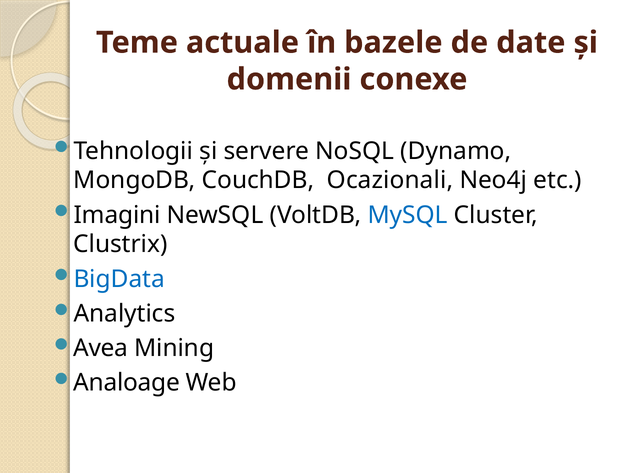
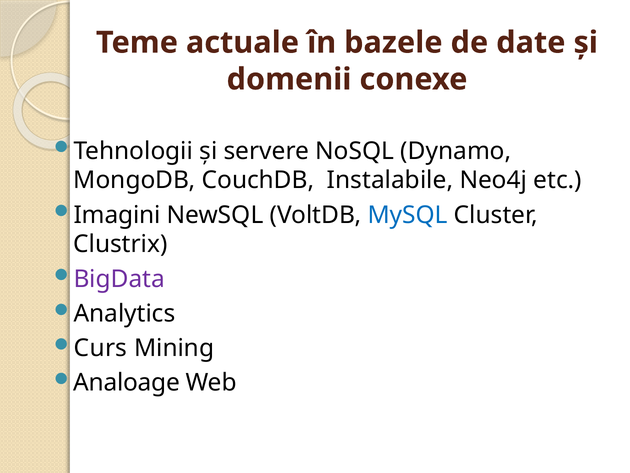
Ocazionali: Ocazionali -> Instalabile (390, 180)
BigData colour: blue -> purple (119, 279)
Avea: Avea -> Curs (101, 348)
